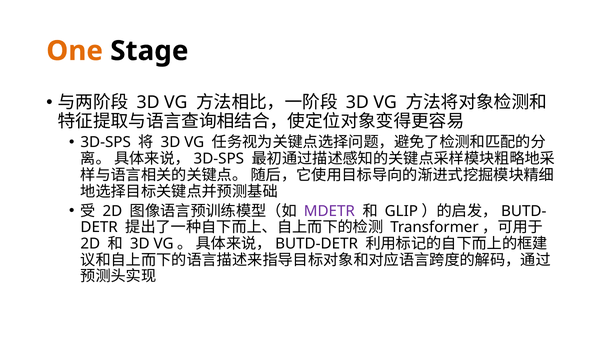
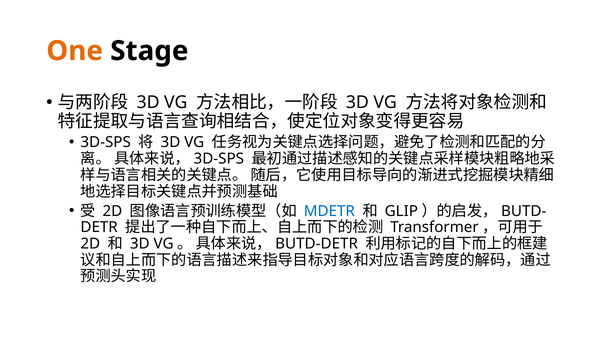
MDETR colour: purple -> blue (329, 211)
